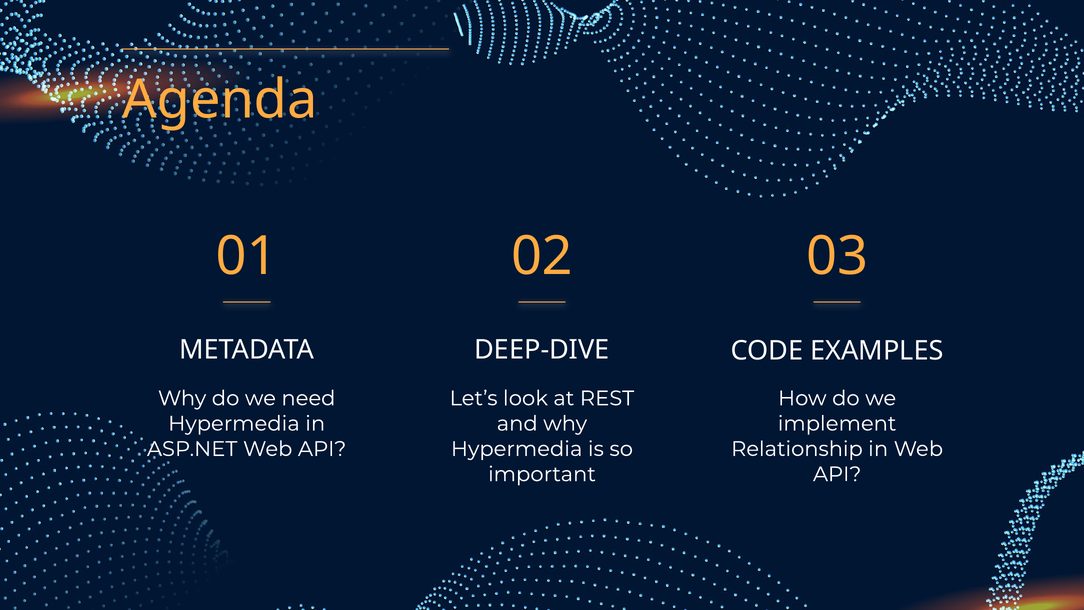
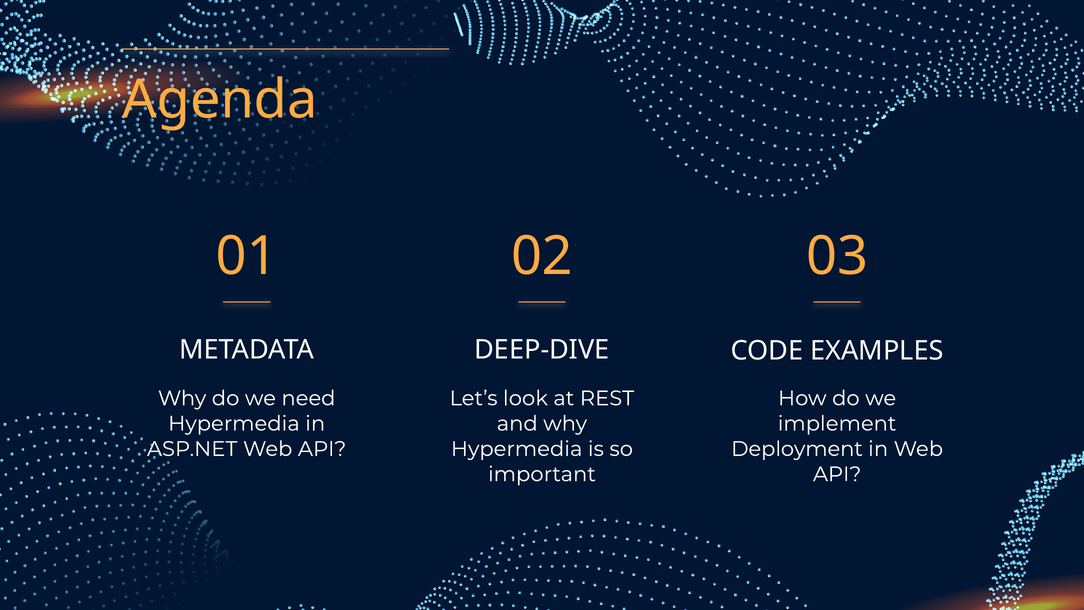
Relationship: Relationship -> Deployment (797, 449)
